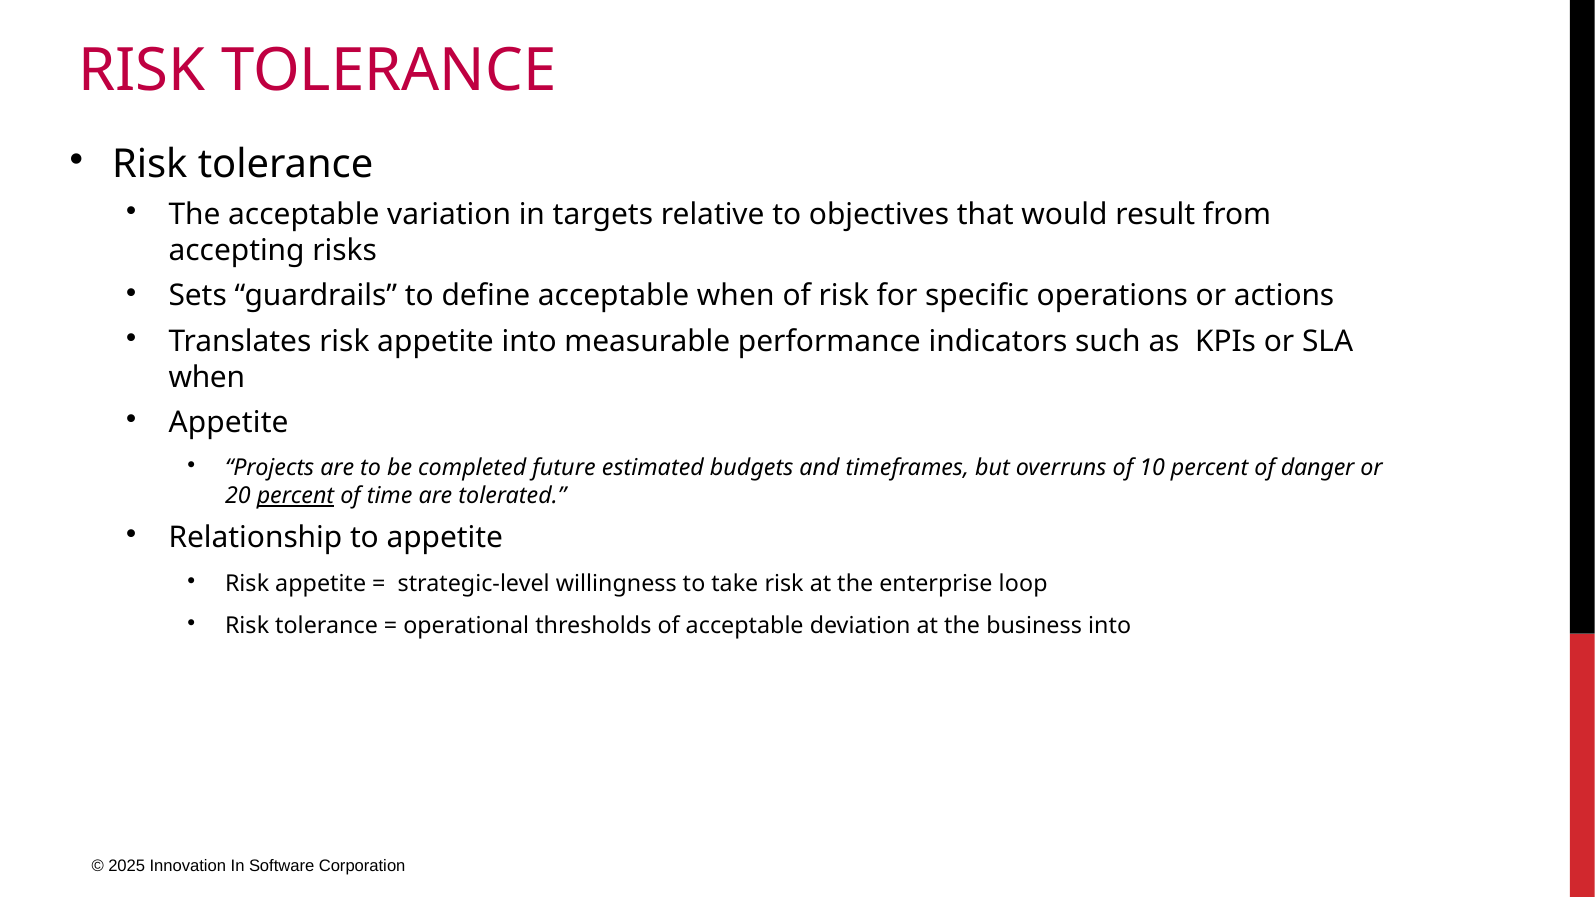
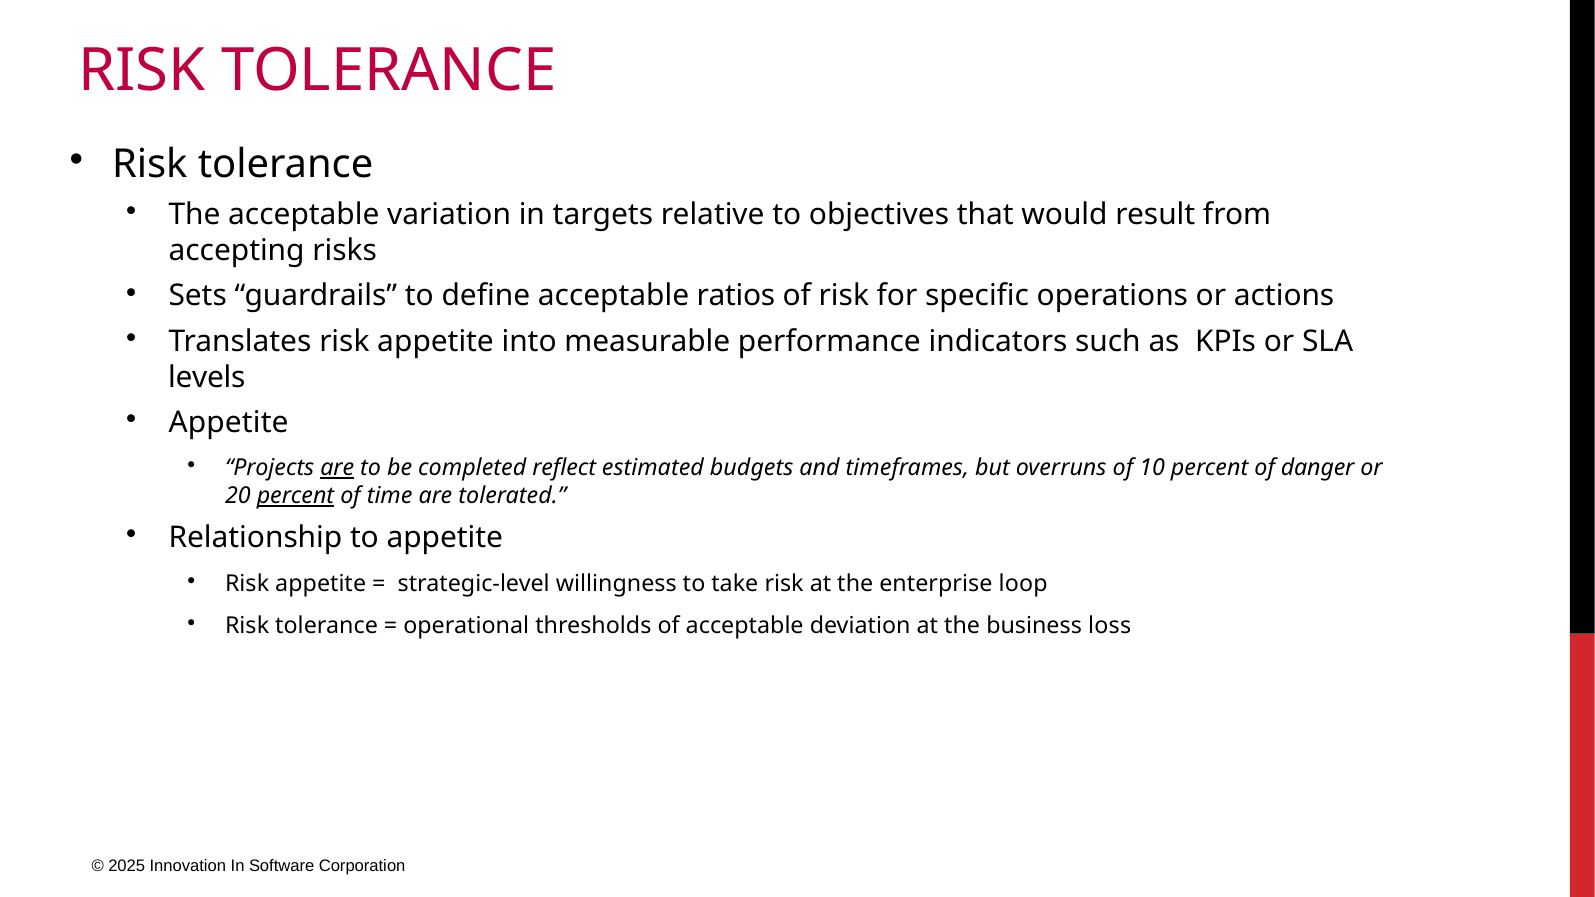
acceptable when: when -> ratios (736, 296)
when: when -> levels (207, 377)
are underline: none -> present (337, 468)
future: future -> reflect (564, 468)
business into: into -> loss (1110, 626)
